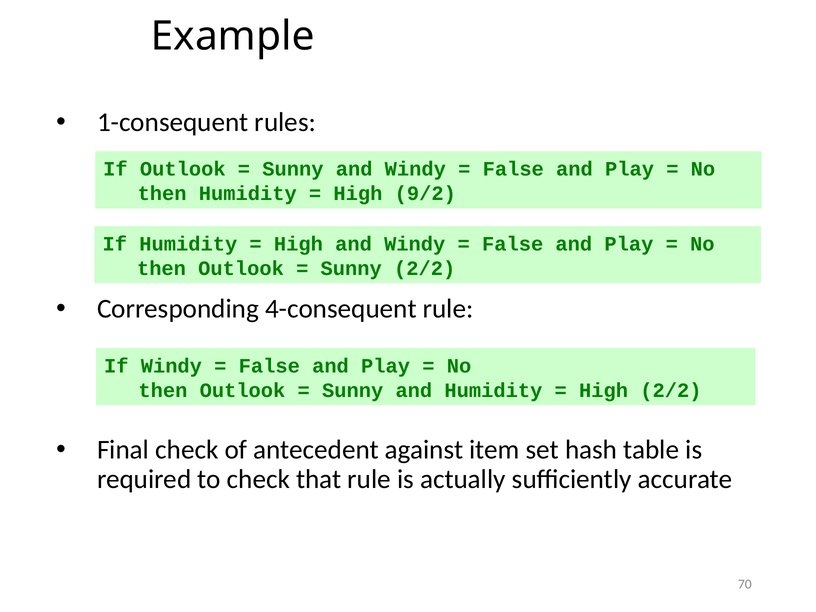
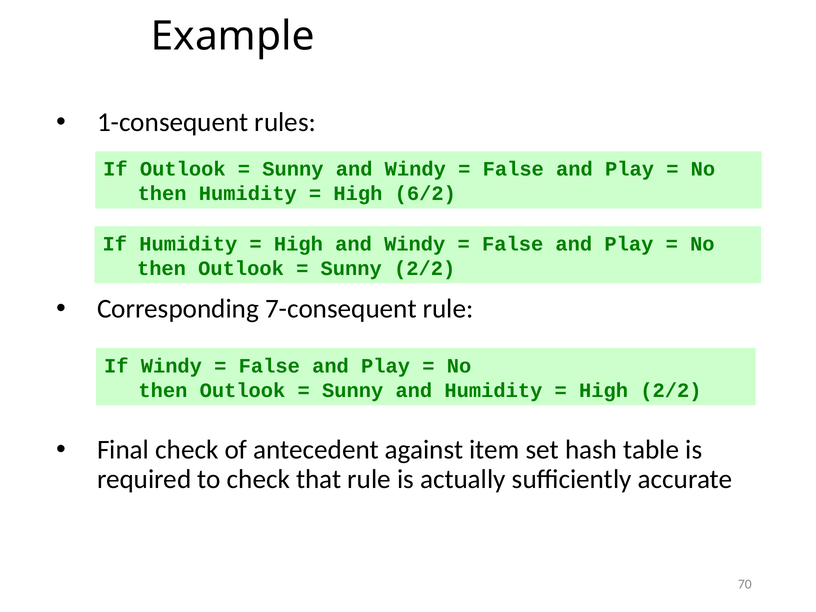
9/2: 9/2 -> 6/2 (425, 194)
4-consequent: 4-consequent -> 7-consequent (341, 309)
